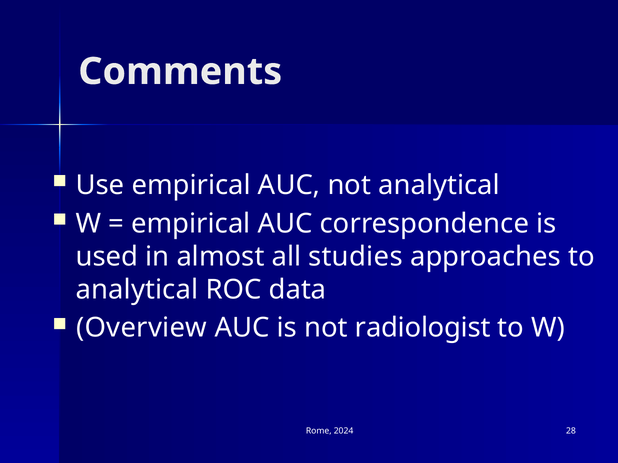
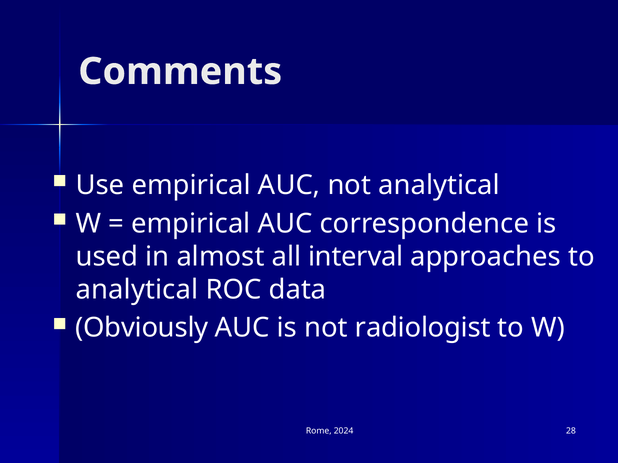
studies: studies -> interval (356, 257)
Overview: Overview -> Obviously (142, 328)
